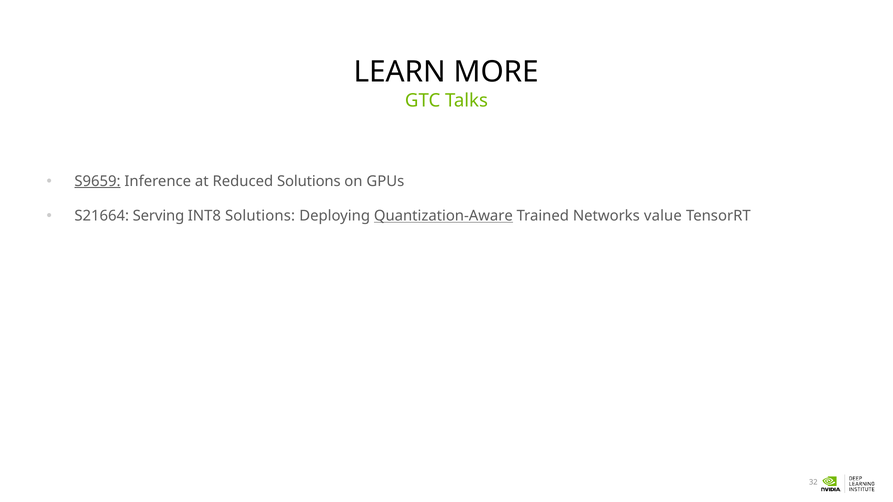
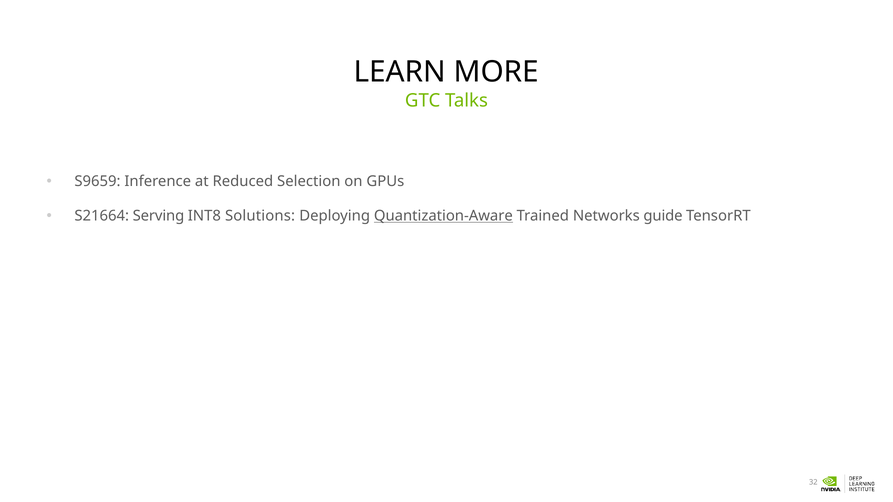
S9659 underline: present -> none (98, 181)
Reduced Solutions: Solutions -> Selection (309, 181)
value: value -> guide (663, 216)
